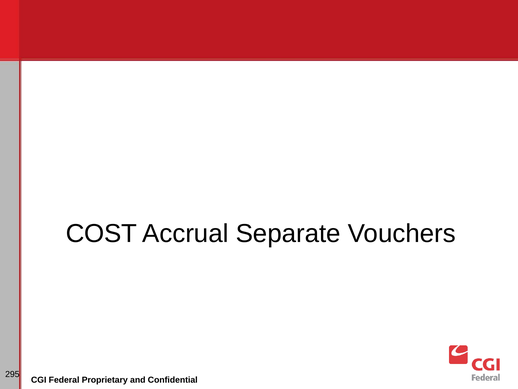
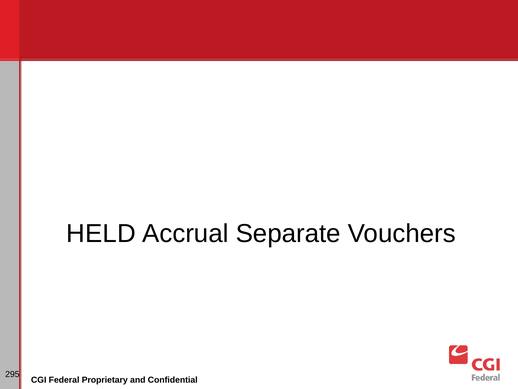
COST: COST -> HELD (101, 233)
